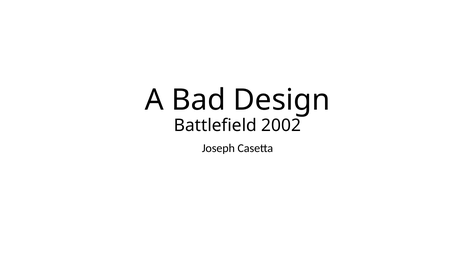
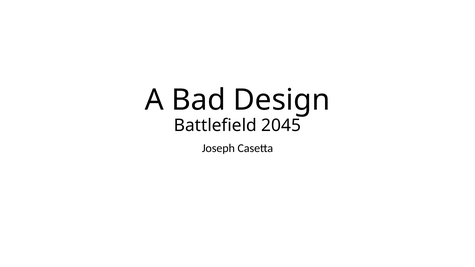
2002: 2002 -> 2045 (281, 125)
